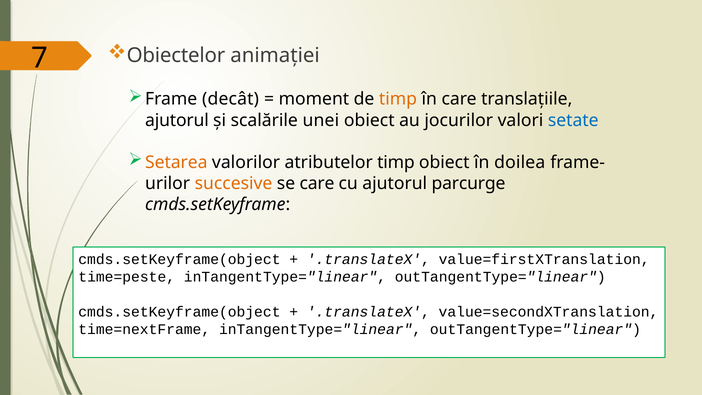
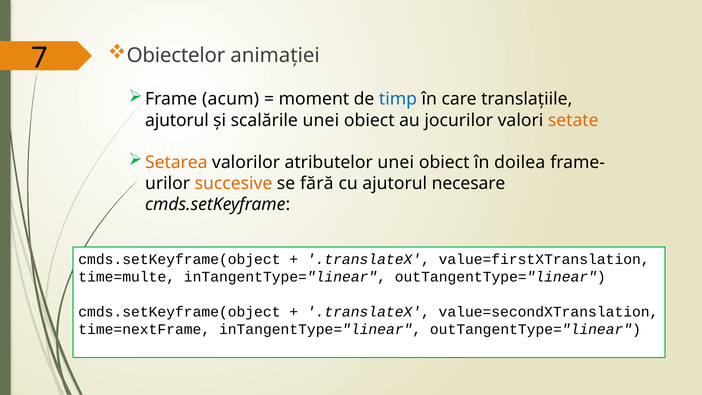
decât: decât -> acum (231, 99)
timp colour: orange -> blue (398, 99)
setate colour: blue -> orange (573, 120)
atributelor timp: timp -> unei (396, 162)
se care: care -> fără (317, 183)
parcurge: parcurge -> necesare (468, 183)
time=peste: time=peste -> time=multe (127, 277)
